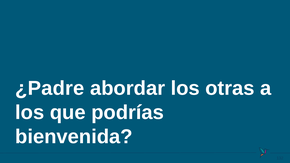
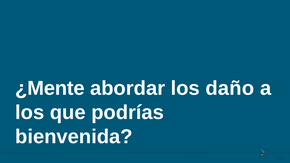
¿Padre: ¿Padre -> ¿Mente (50, 88)
otras: otras -> daño (230, 88)
